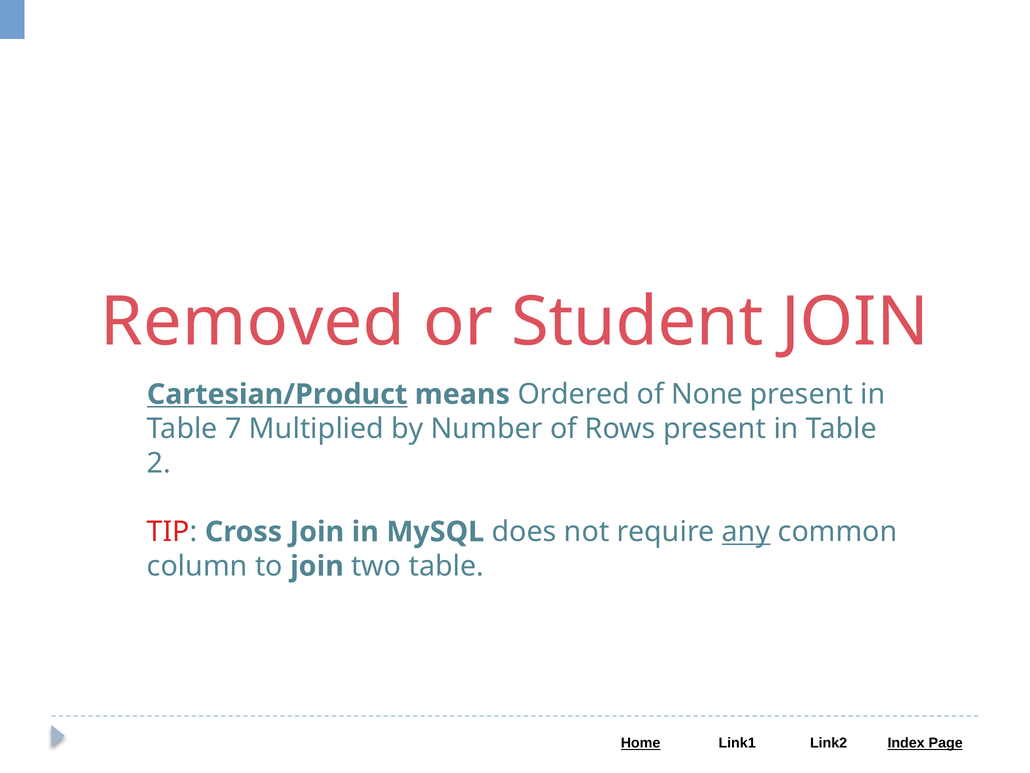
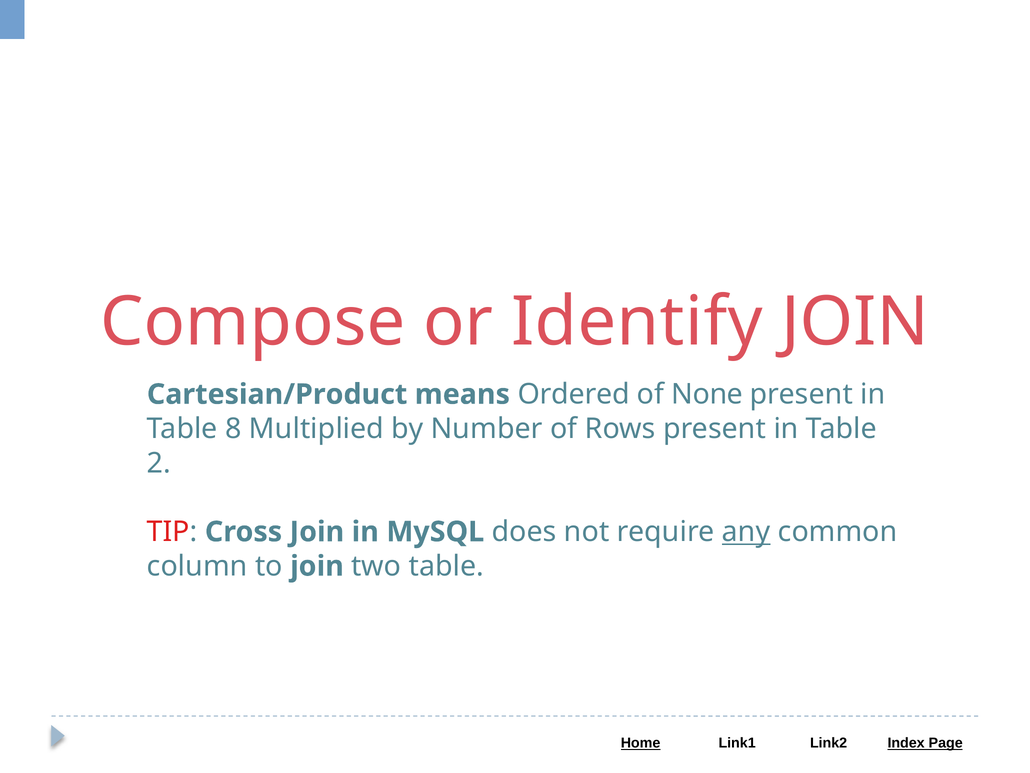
Removed: Removed -> Compose (253, 322)
Student: Student -> Identify (637, 322)
Cartesian/Product underline: present -> none (277, 394)
7: 7 -> 8 (233, 428)
